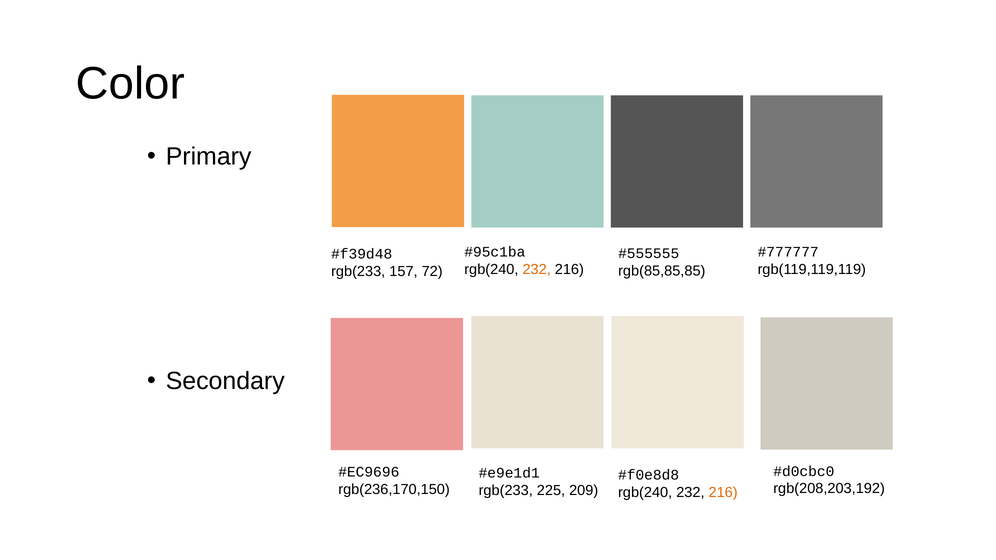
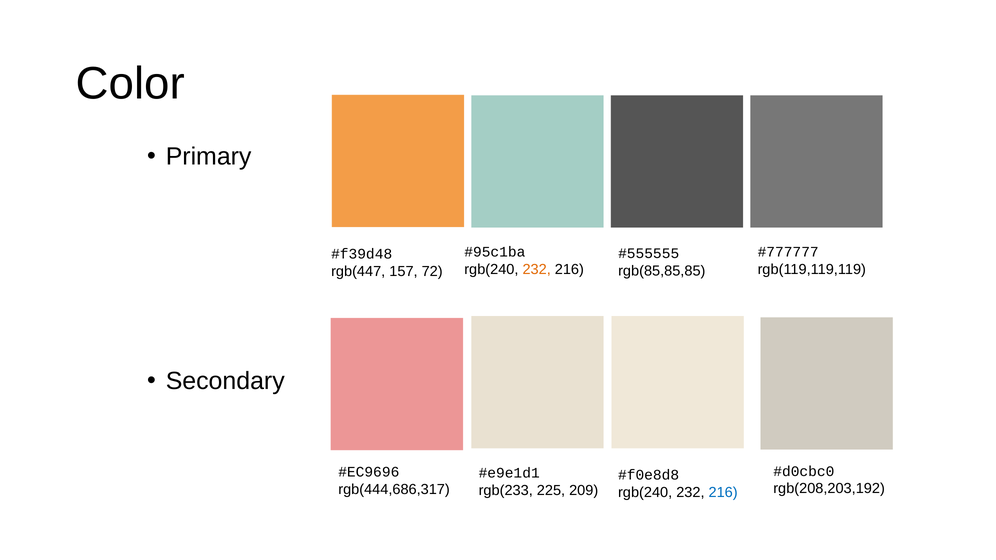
rgb(233: rgb(233 -> rgb(447 (358, 271)
rgb(236,170,150: rgb(236,170,150 -> rgb(444,686,317 (394, 490)
216 colour: orange -> blue (723, 493)
